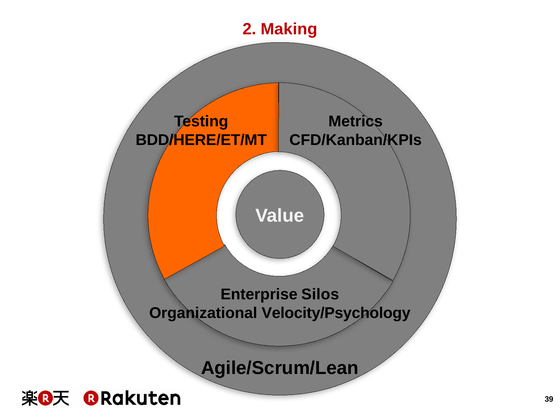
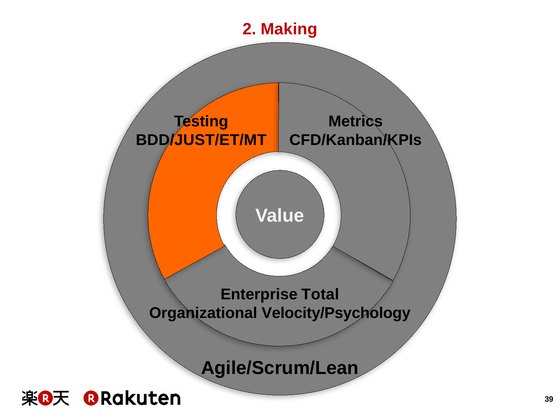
BDD/HERE/ET/MT: BDD/HERE/ET/MT -> BDD/JUST/ET/MT (201, 140)
Silos: Silos -> Total (320, 294)
